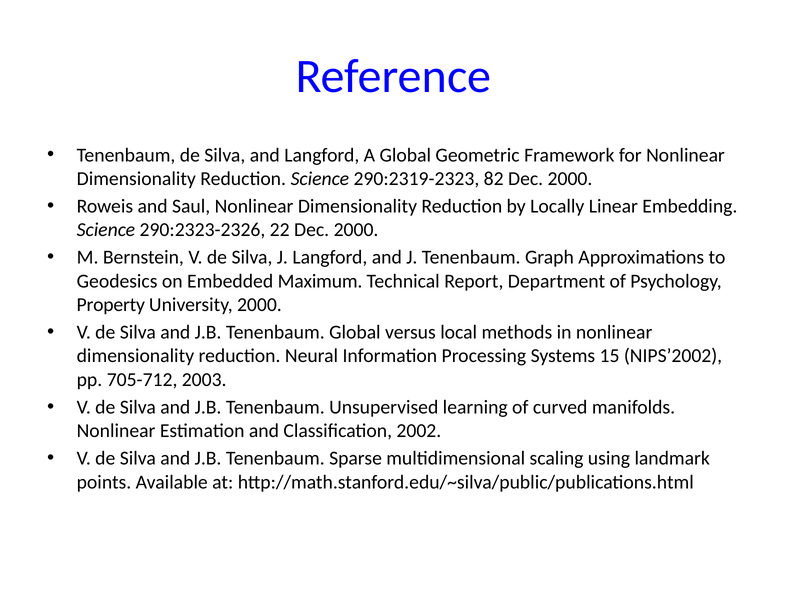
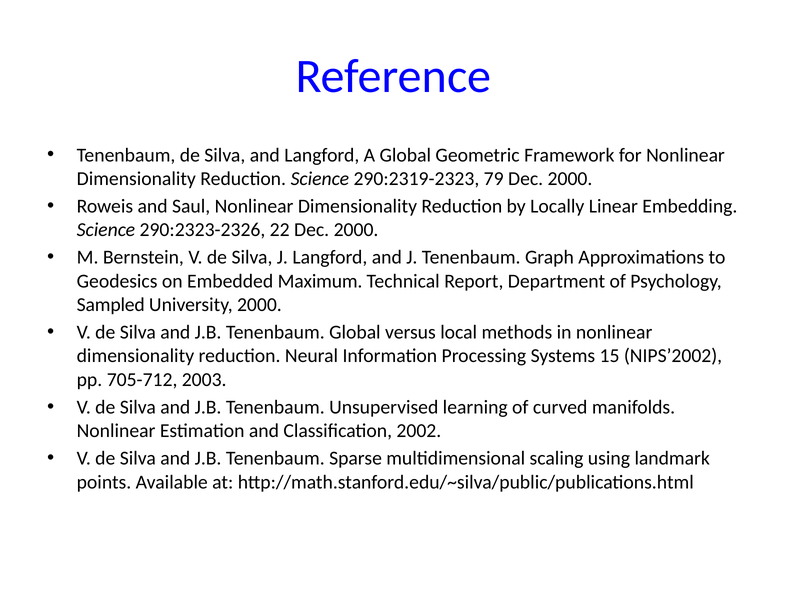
82: 82 -> 79 (494, 178)
Property: Property -> Sampled (111, 304)
